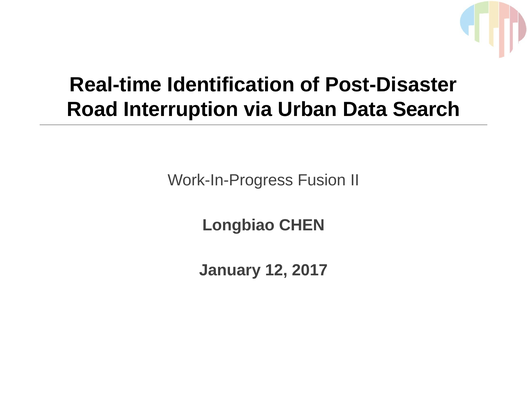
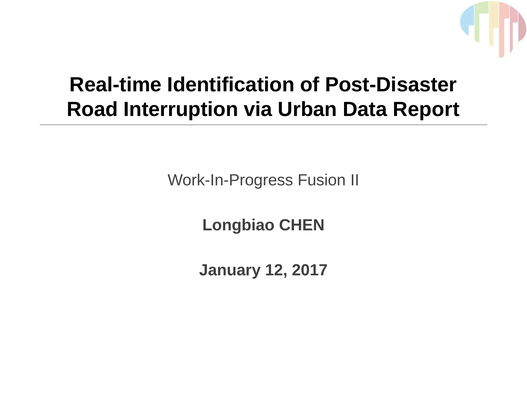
Search: Search -> Report (426, 109)
